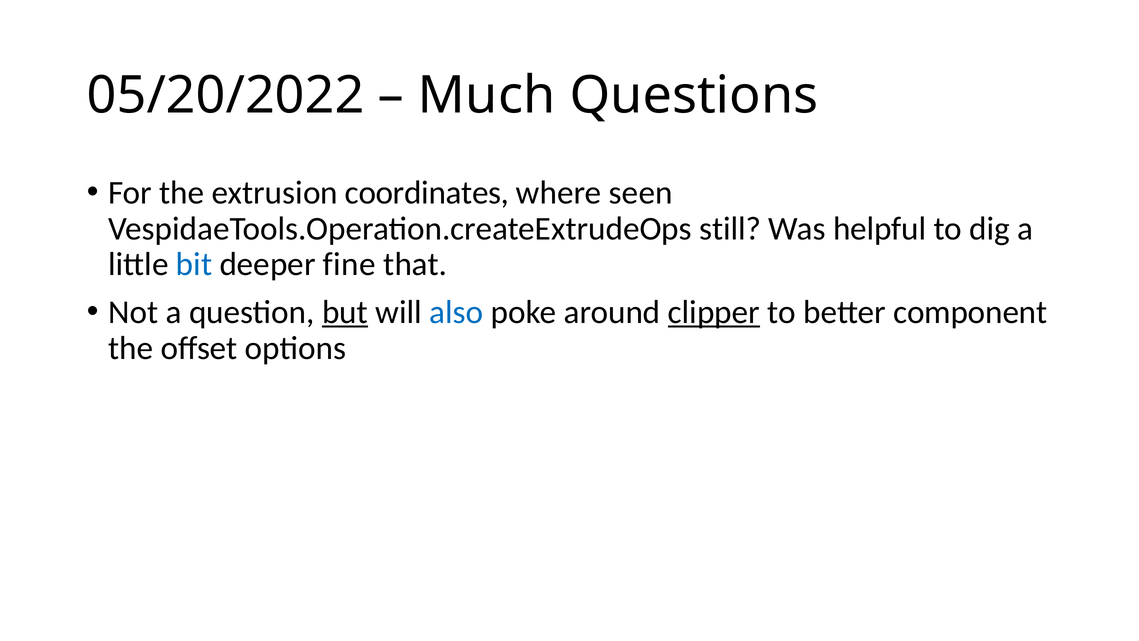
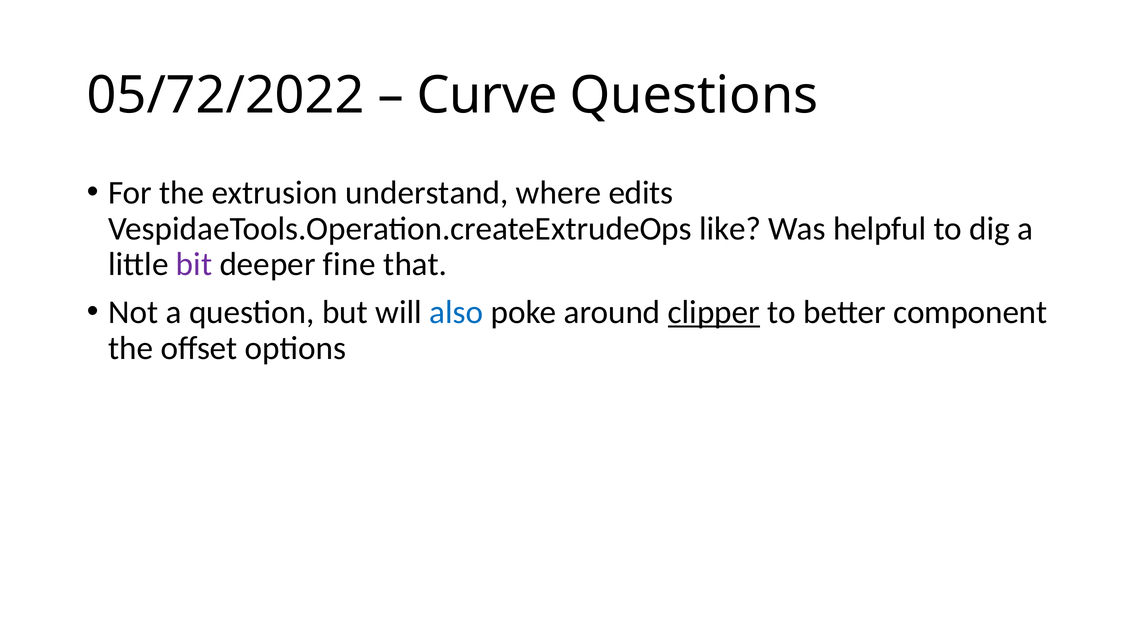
05/20/2022: 05/20/2022 -> 05/72/2022 (226, 96)
Much: Much -> Curve (487, 96)
coordinates: coordinates -> understand (427, 193)
seen: seen -> edits (641, 193)
still: still -> like (730, 228)
bit colour: blue -> purple (194, 264)
but underline: present -> none (345, 312)
